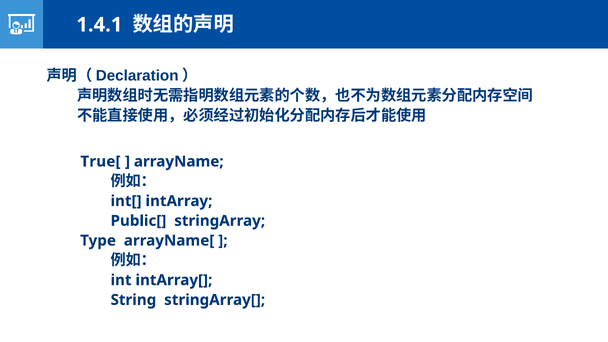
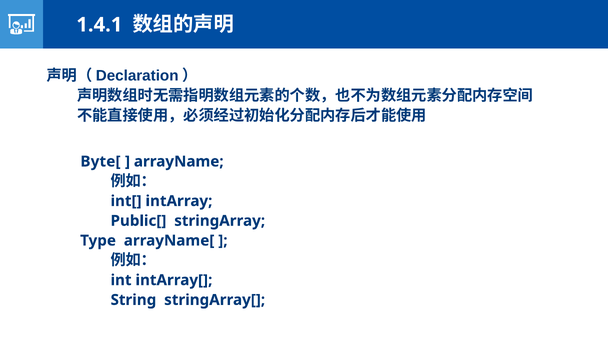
True[: True[ -> Byte[ (100, 161)
